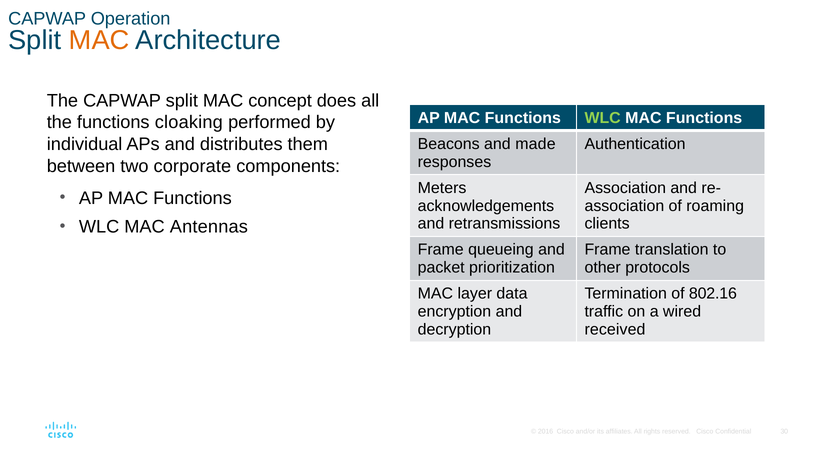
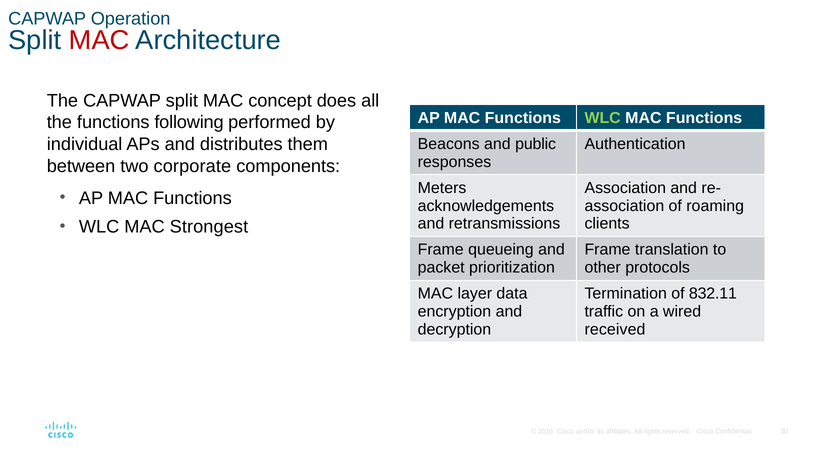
MAC colour: orange -> red (99, 40)
cloaking: cloaking -> following (189, 123)
made: made -> public (536, 144)
Antennas: Antennas -> Strongest (209, 227)
802.16: 802.16 -> 832.11 (713, 294)
